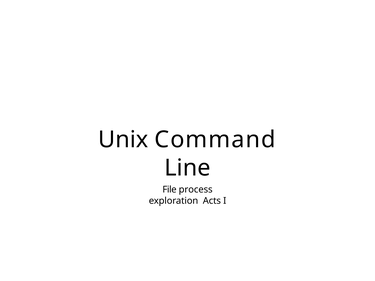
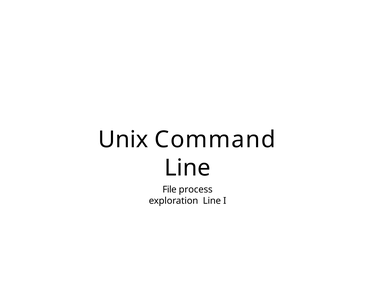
exploration Acts: Acts -> Line (212, 201)
